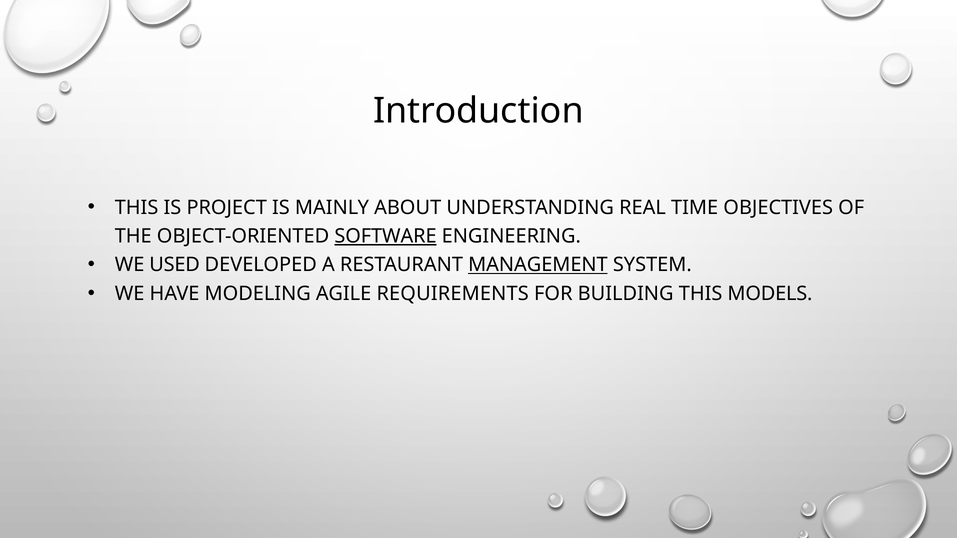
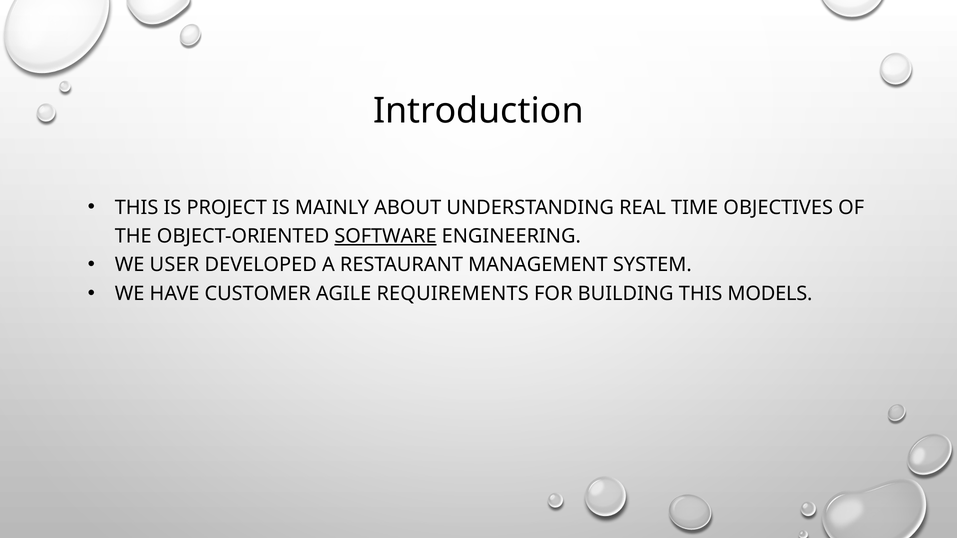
USED: USED -> USER (174, 265)
MANAGEMENT underline: present -> none (538, 265)
MODELING: MODELING -> CUSTOMER (258, 294)
